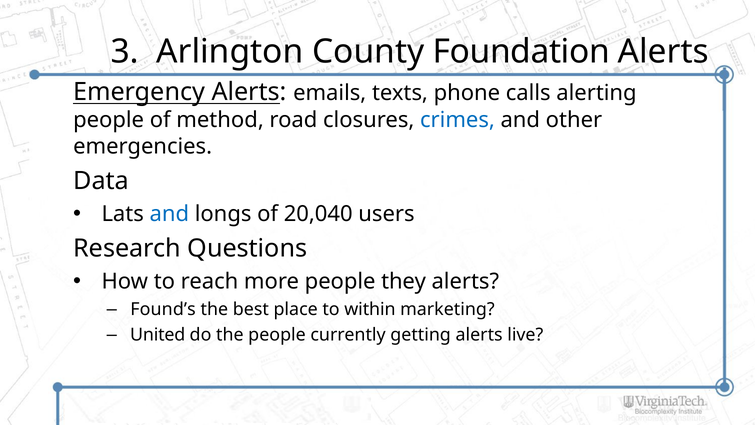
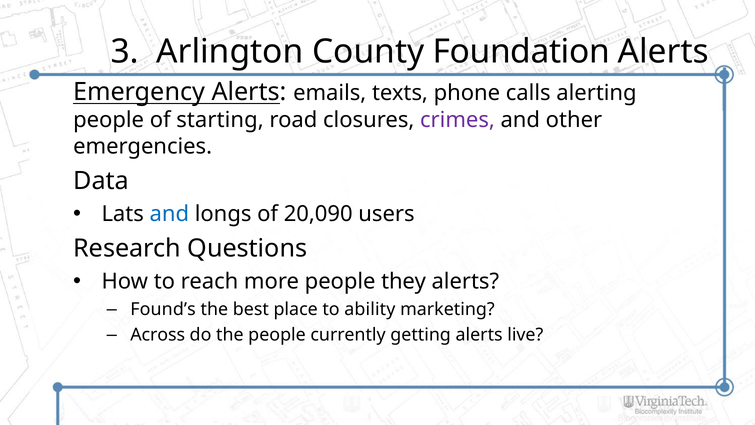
method: method -> starting (220, 120)
crimes colour: blue -> purple (457, 120)
20,040: 20,040 -> 20,090 (318, 214)
within: within -> ability (370, 309)
United: United -> Across (158, 335)
